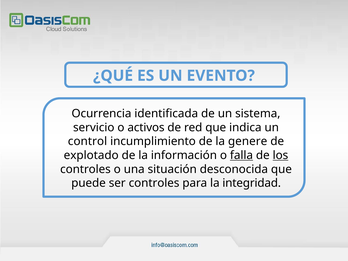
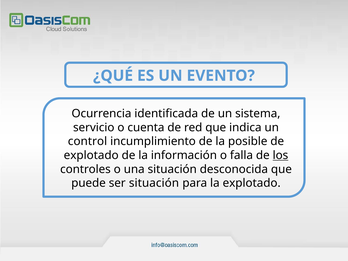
activos: activos -> cuenta (146, 127)
genere: genere -> posible (248, 141)
falla underline: present -> none (241, 155)
ser controles: controles -> situación (154, 183)
la integridad: integridad -> explotado (252, 183)
